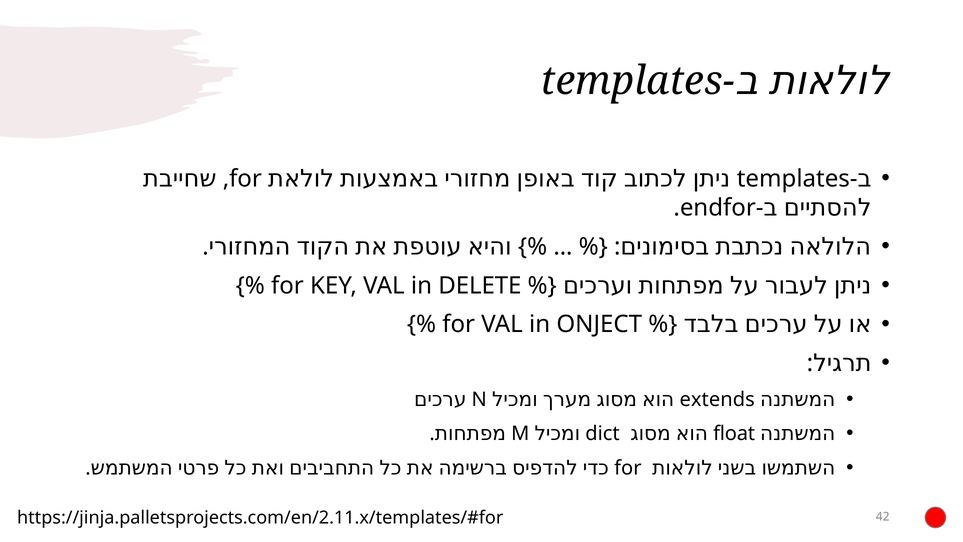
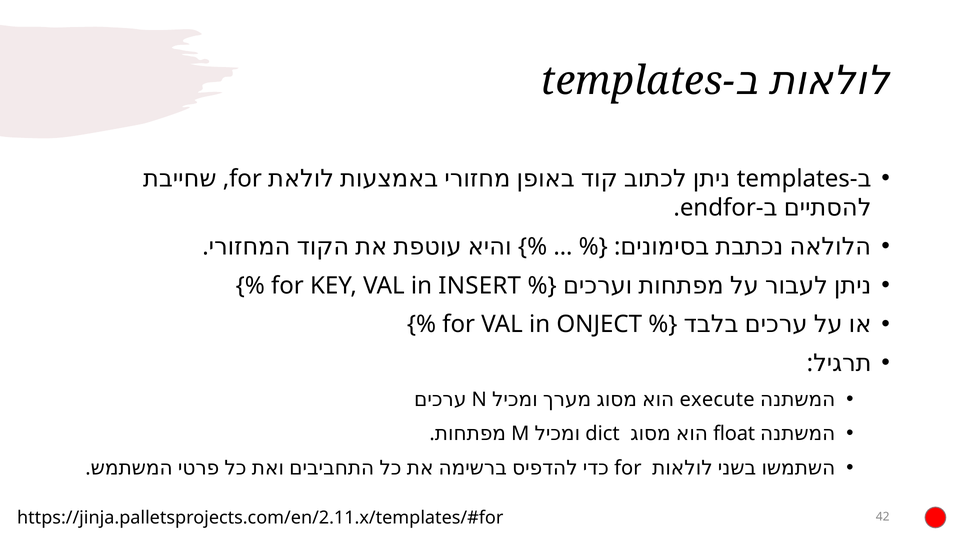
DELETE: DELETE -> INSERT (480, 285)
extends: extends -> execute (717, 399)
